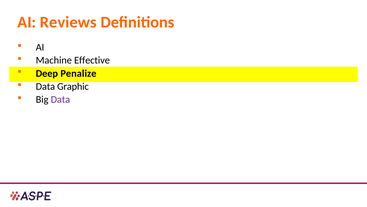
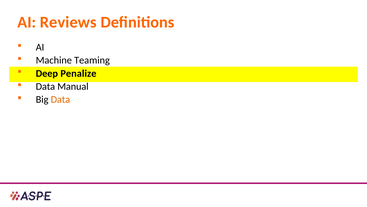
Effective: Effective -> Teaming (92, 60)
Graphic: Graphic -> Manual (73, 86)
Data colour: purple -> orange (60, 99)
